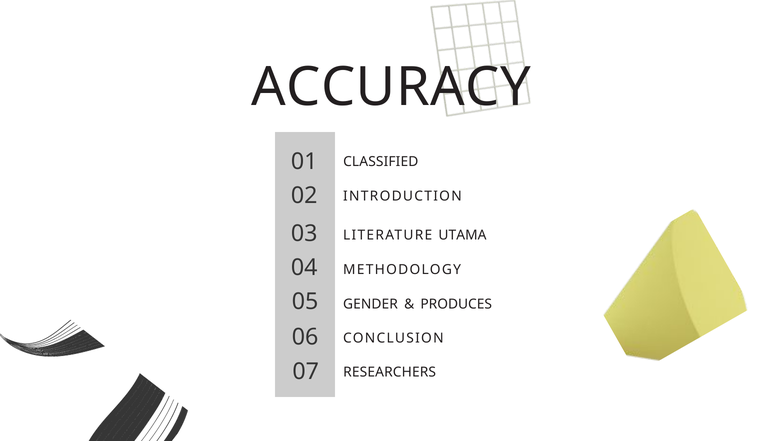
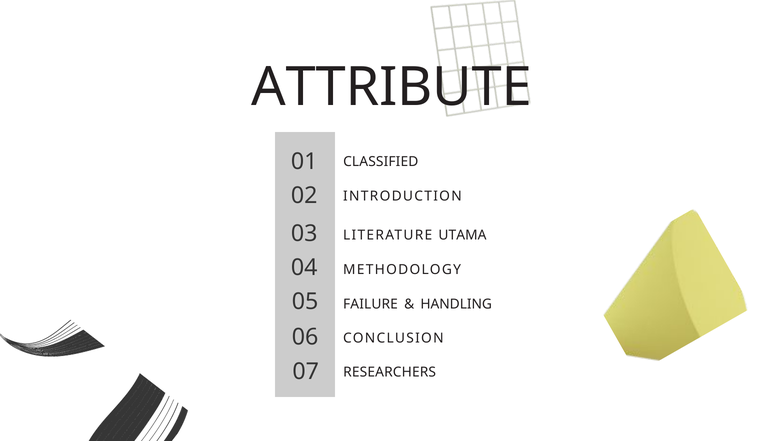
ACCURACY: ACCURACY -> ATTRIBUTE (391, 87)
GENDER: GENDER -> FAILURE (370, 304)
PRODUCES: PRODUCES -> HANDLING (456, 304)
